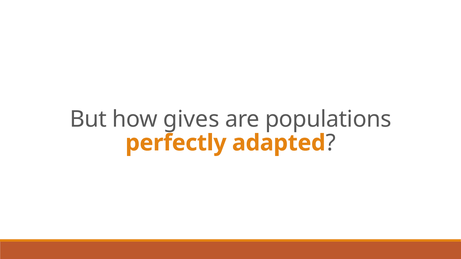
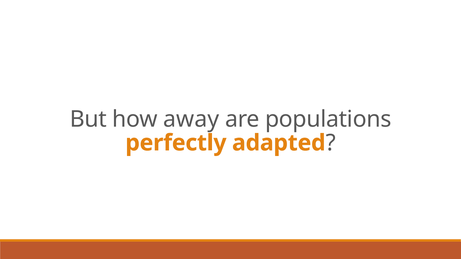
gives: gives -> away (191, 120)
